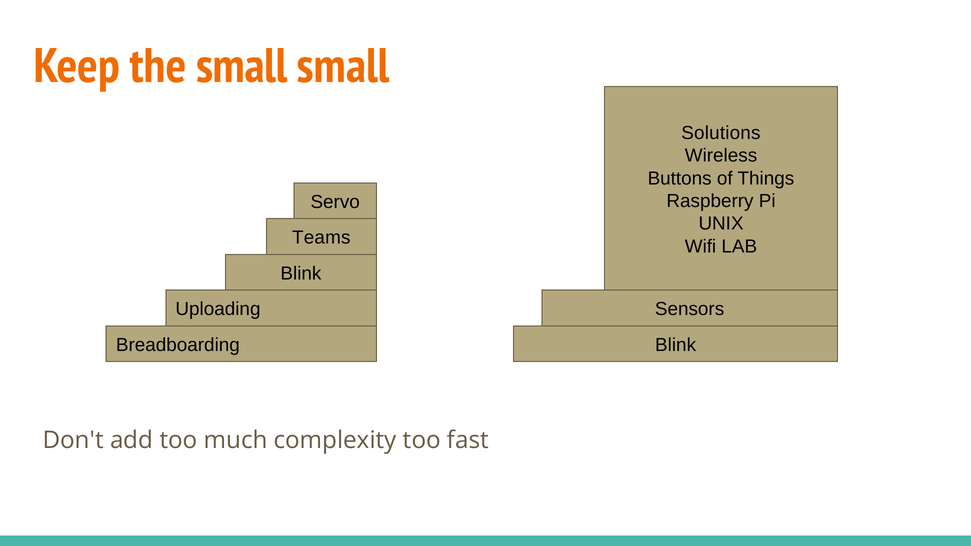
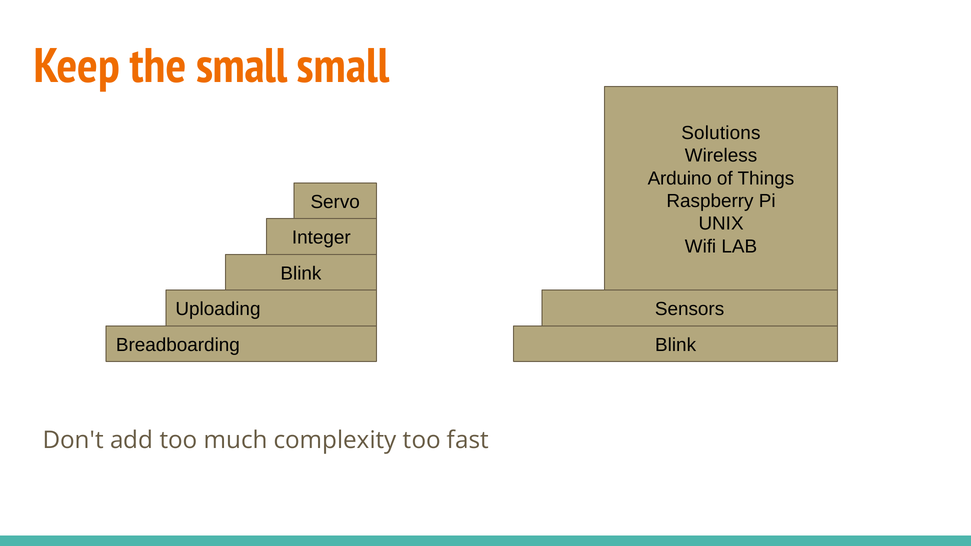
Buttons: Buttons -> Arduino (680, 178)
Teams: Teams -> Integer (321, 238)
